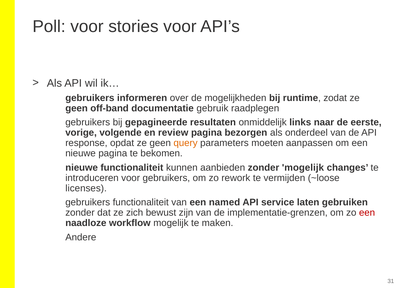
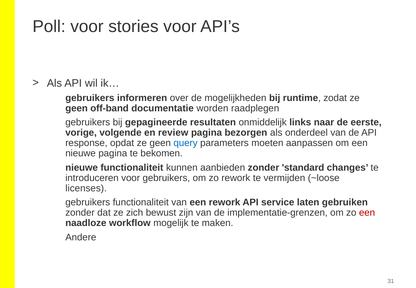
gebruik: gebruik -> worden (212, 108)
query colour: orange -> blue (186, 143)
zonder mogelijk: mogelijk -> standard (303, 168)
een named: named -> rework (225, 202)
